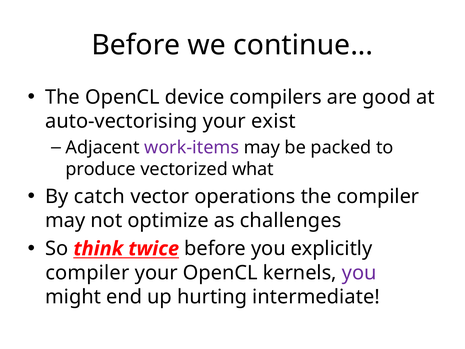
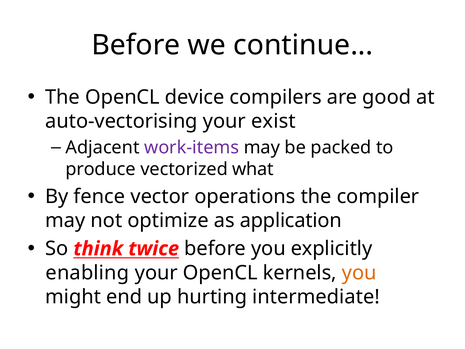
catch: catch -> fence (99, 196)
challenges: challenges -> application (291, 220)
compiler: compiler -> enabling (87, 273)
you colour: purple -> orange (359, 273)
